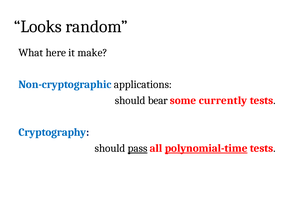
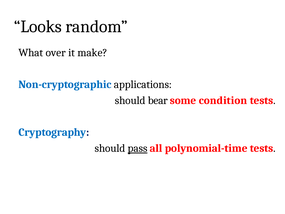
here: here -> over (56, 52)
currently: currently -> condition (223, 100)
polynomial-time underline: present -> none (206, 148)
